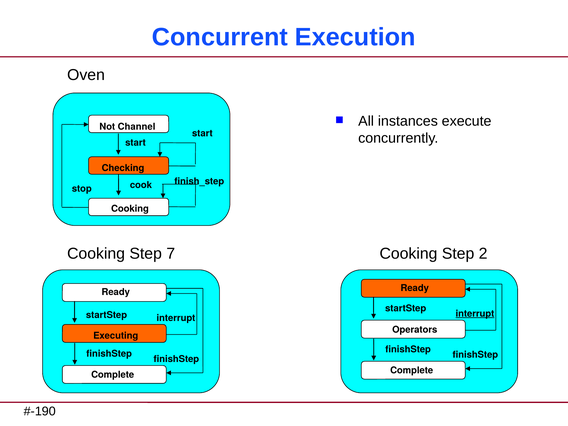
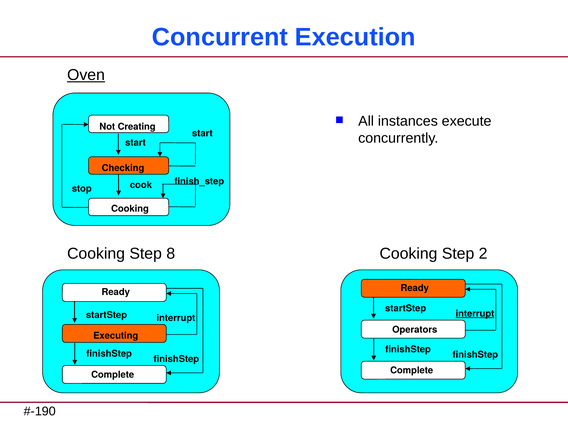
Oven underline: none -> present (86, 75)
Channel: Channel -> Creating (137, 127)
7: 7 -> 8 (171, 254)
